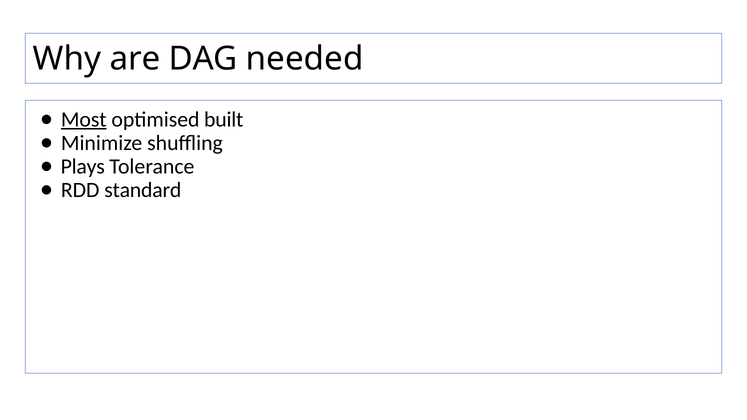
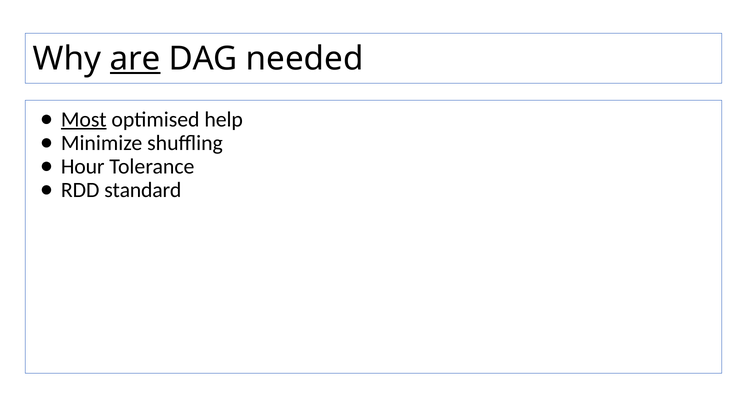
are underline: none -> present (135, 59)
built: built -> help (224, 120)
Plays: Plays -> Hour (83, 167)
